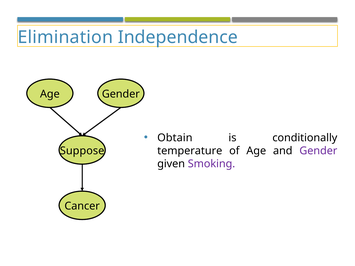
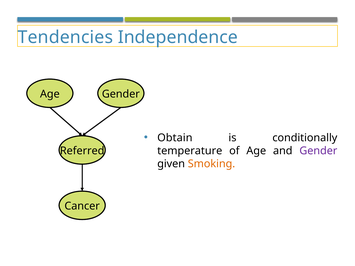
Elimination: Elimination -> Tendencies (65, 37)
Suppose: Suppose -> Referred (82, 151)
Smoking colour: purple -> orange (211, 164)
